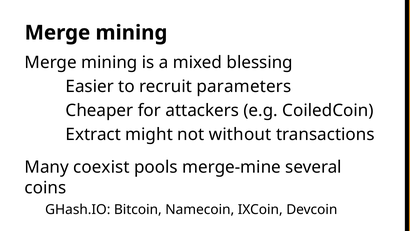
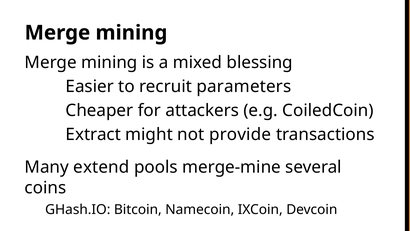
without: without -> provide (240, 134)
coexist: coexist -> extend (101, 167)
